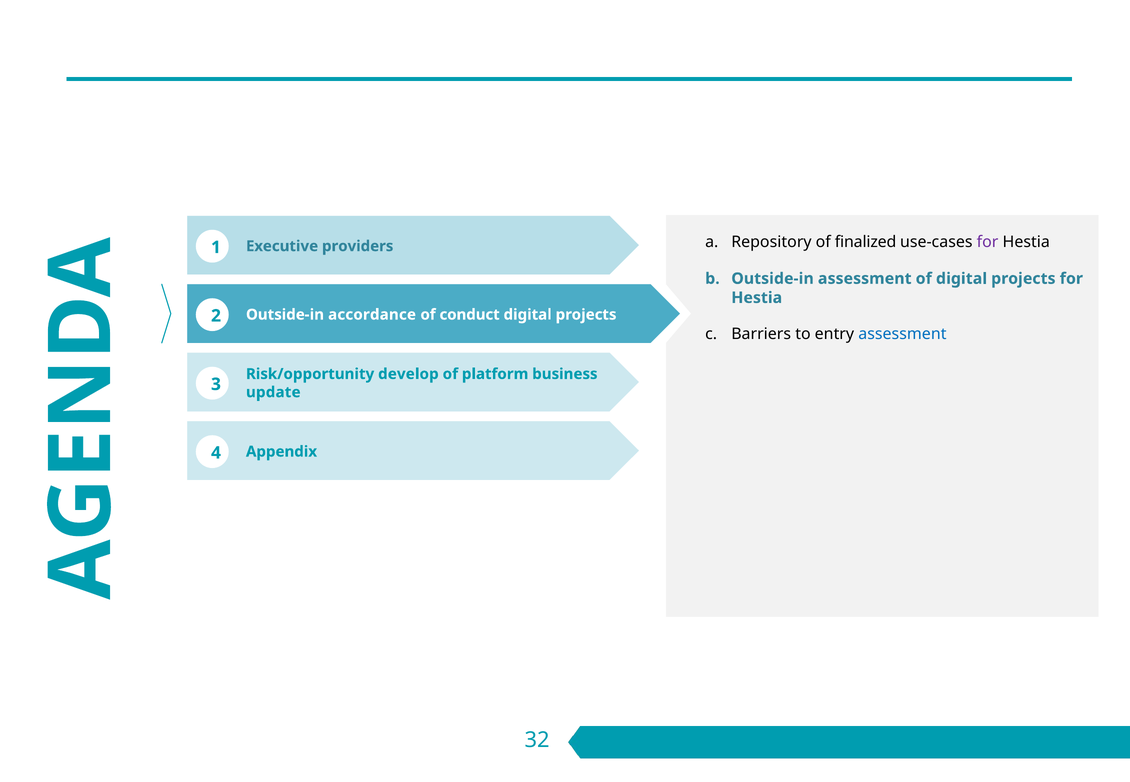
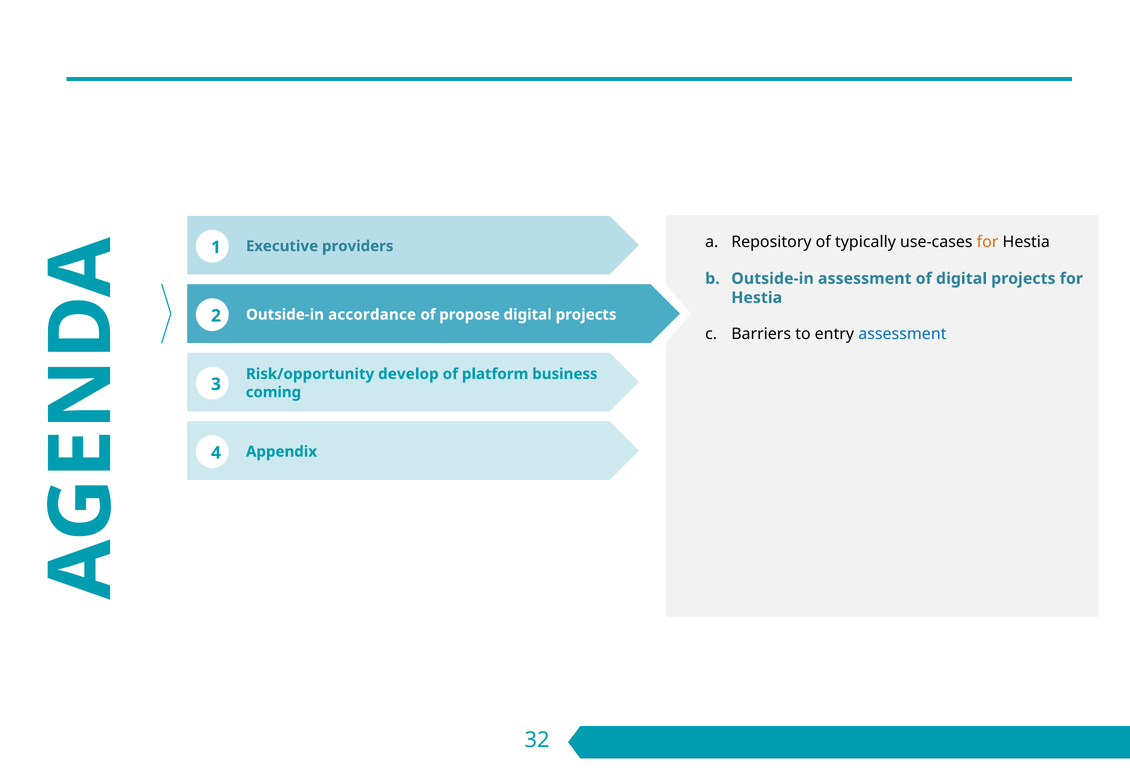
finalized: finalized -> typically (865, 242)
for colour: purple -> orange (988, 242)
conduct: conduct -> propose (470, 315)
update: update -> coming (273, 392)
